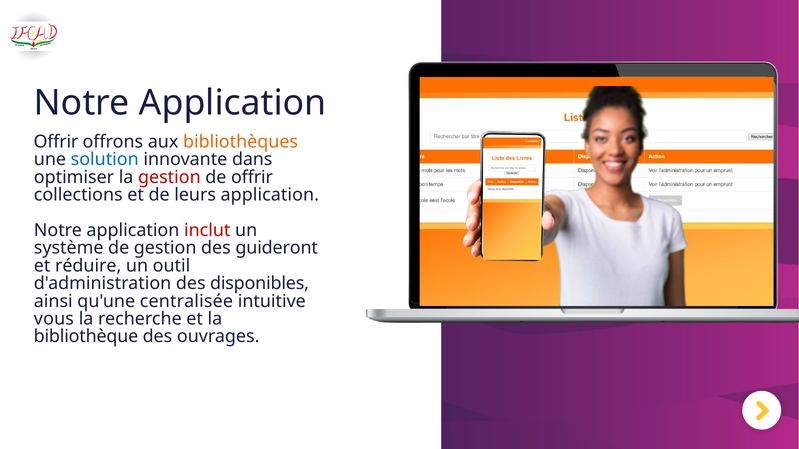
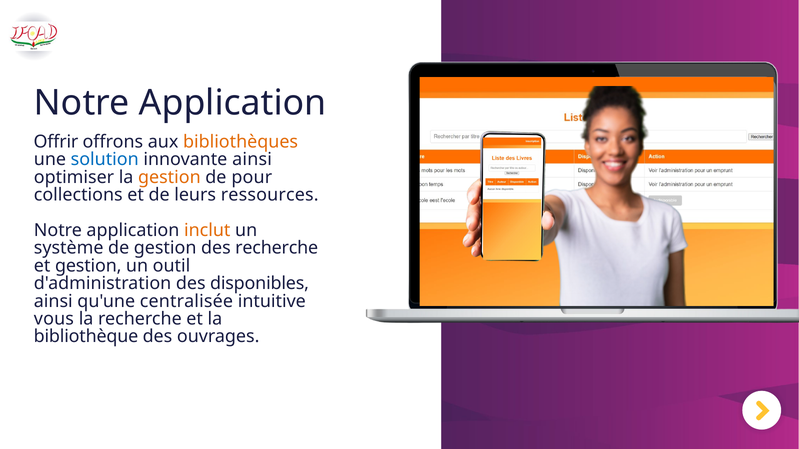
innovante dans: dans -> ainsi (252, 160)
gestion colour: red -> orange (169, 177)
de offrir: offrir -> pour (252, 177)
leurs application: application -> ressources (270, 195)
inclut colour: red -> orange (207, 231)
des guideront: guideront -> recherche (277, 248)
et réduire: réduire -> gestion (88, 266)
